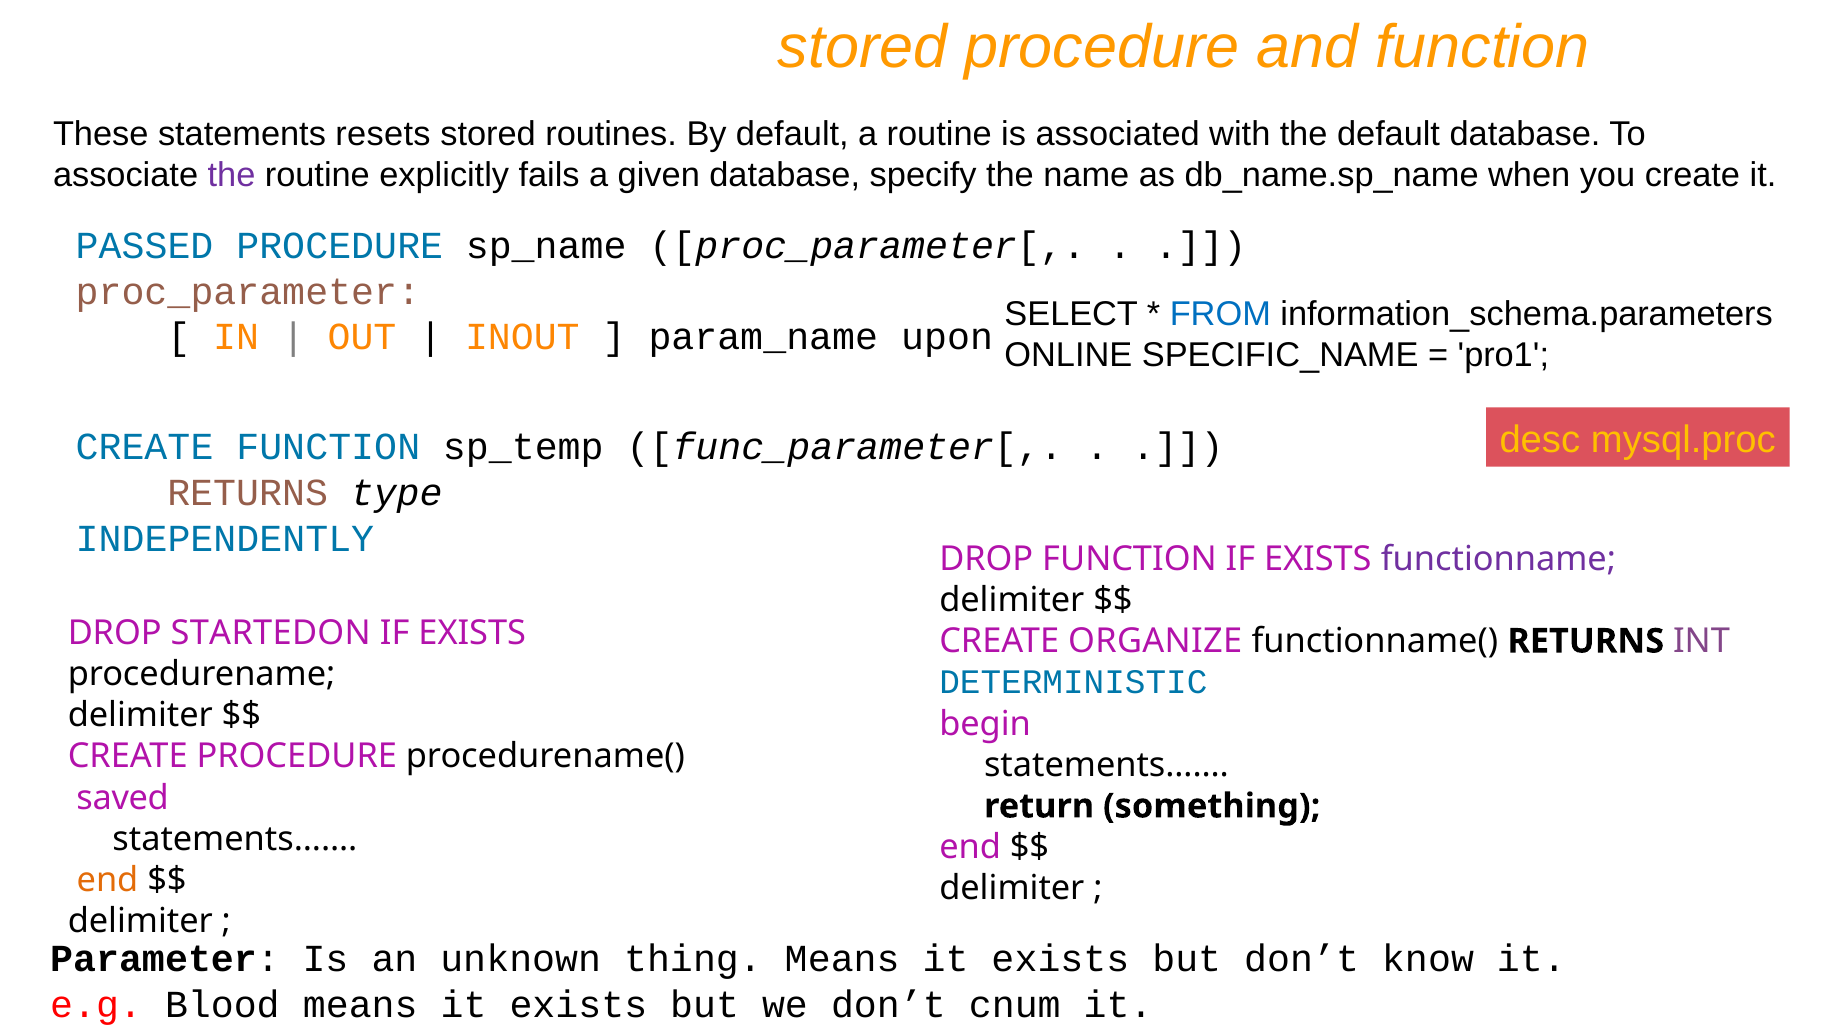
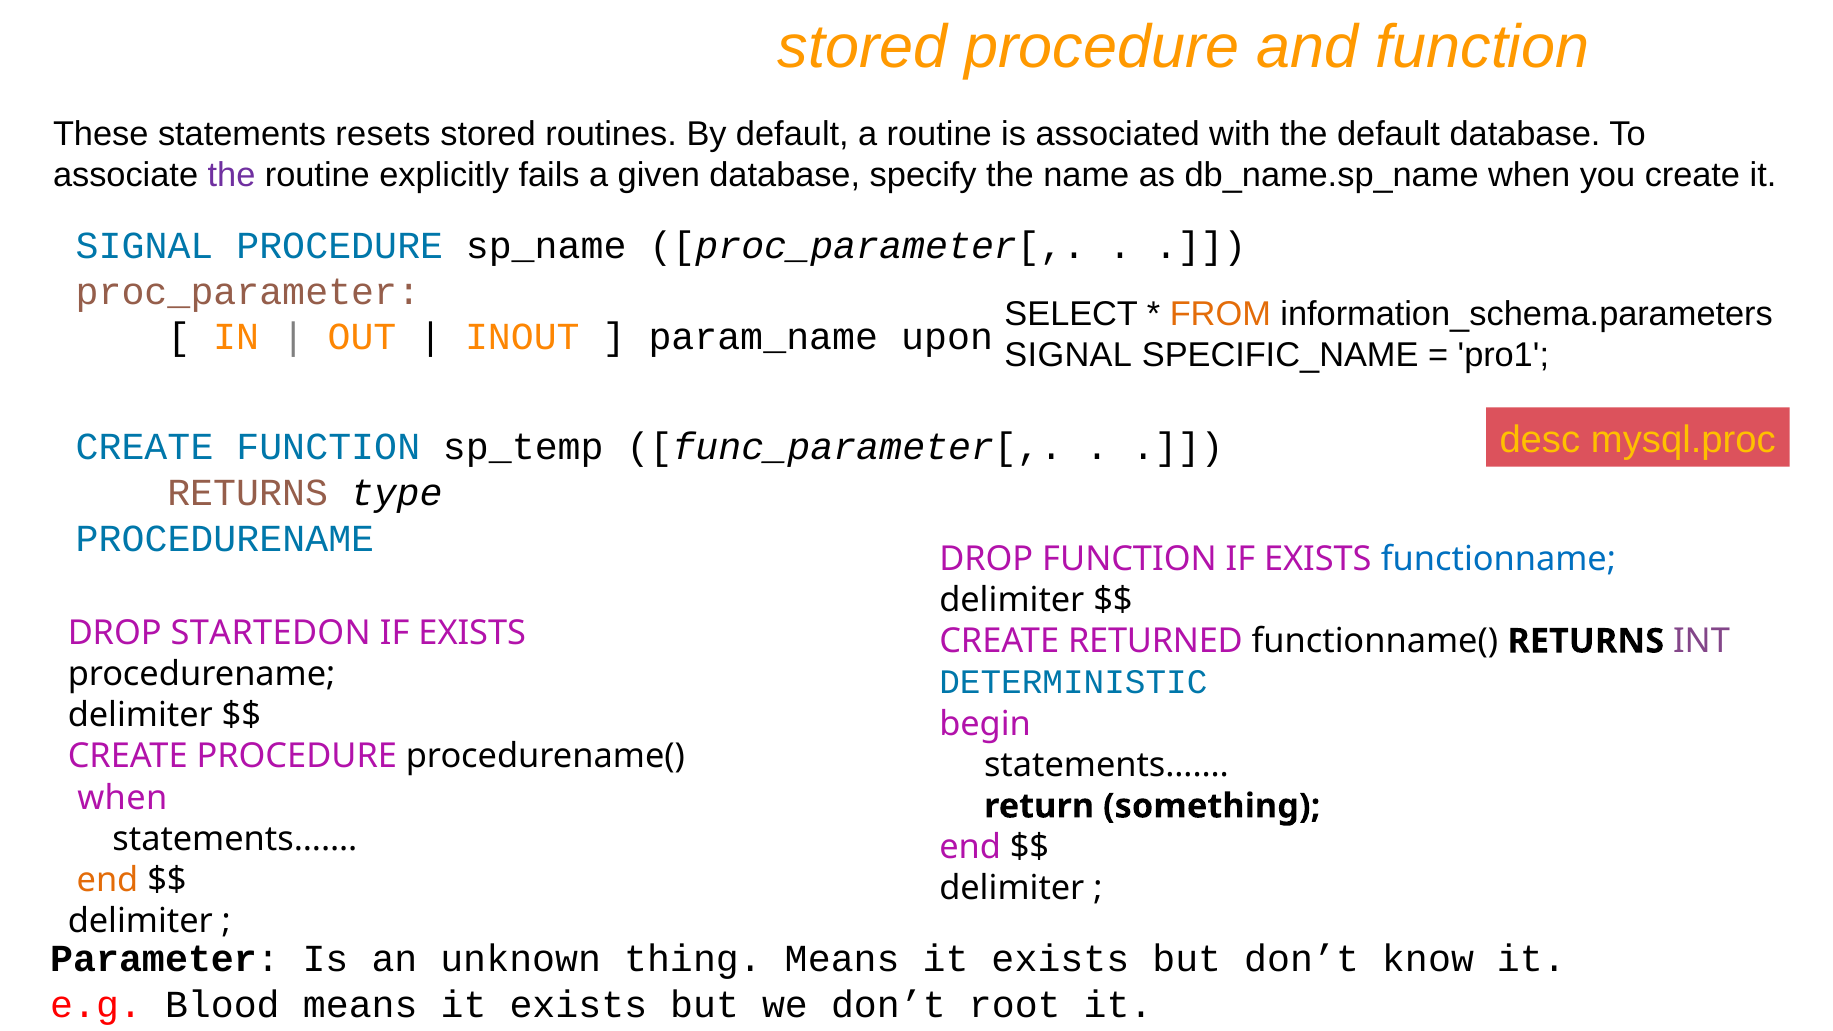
PASSED: PASSED -> SIGNAL (145, 246)
FROM colour: blue -> orange (1220, 314)
ONLINE: ONLINE -> SIGNAL (1068, 355)
INDEPENDENTLY: INDEPENDENTLY -> PROCEDURENAME (225, 539)
functionname colour: purple -> blue (1498, 559)
ORGANIZE: ORGANIZE -> RETURNED (1155, 641)
saved: saved -> when (122, 798)
cnum: cnum -> root (1015, 1005)
